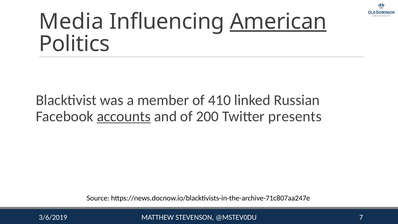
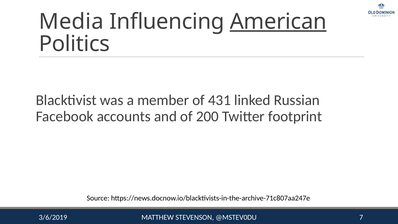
410: 410 -> 431 (219, 100)
accounts underline: present -> none (124, 116)
presents: presents -> footprint (295, 116)
